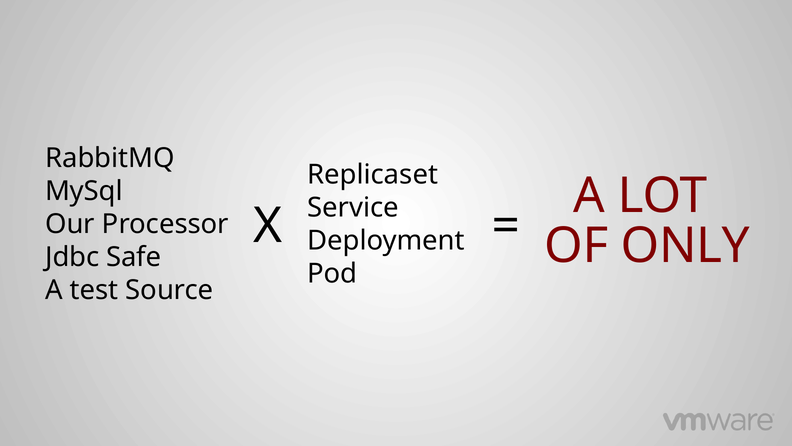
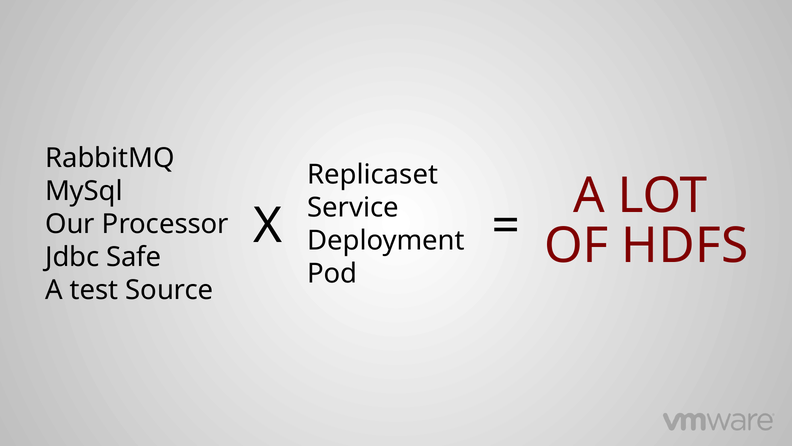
ONLY: ONLY -> HDFS (685, 245)
